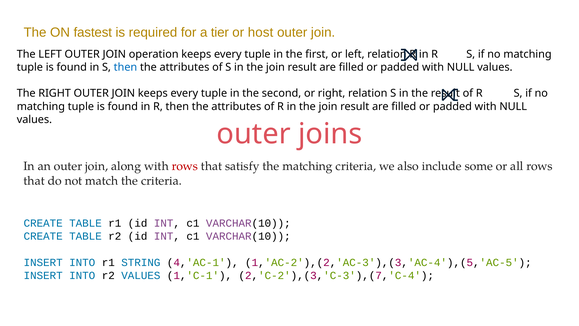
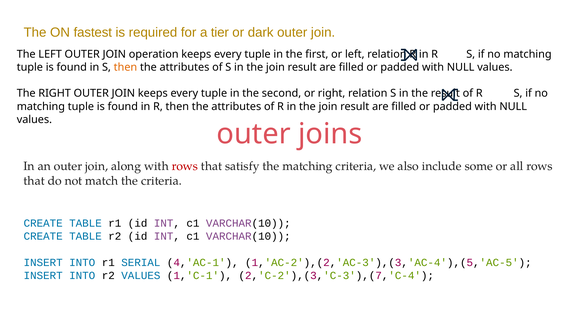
host: host -> dark (261, 32)
then colour: blue -> orange (125, 67)
STRING: STRING -> SERIAL (141, 262)
